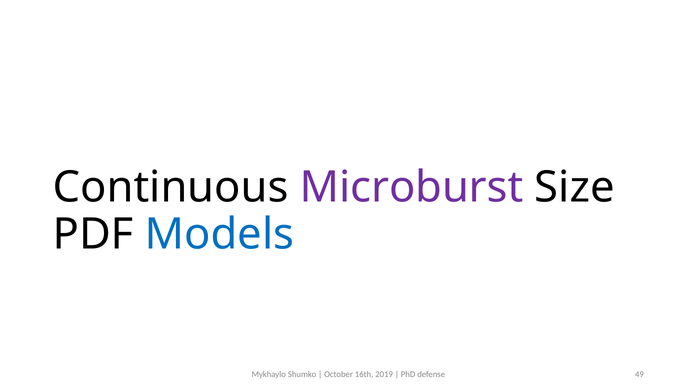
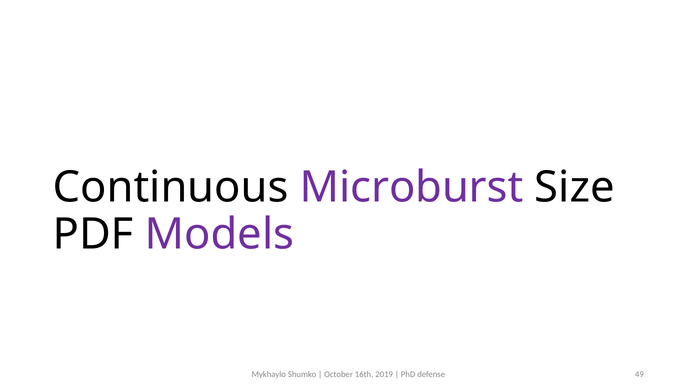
Models colour: blue -> purple (219, 234)
